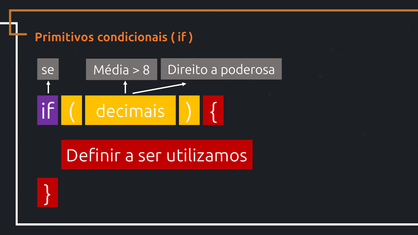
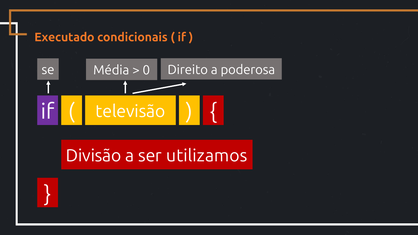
Primitivos: Primitivos -> Executado (64, 37)
8: 8 -> 0 (146, 70)
decimais: decimais -> televisão (131, 111)
Definir: Definir -> Divisão (94, 156)
